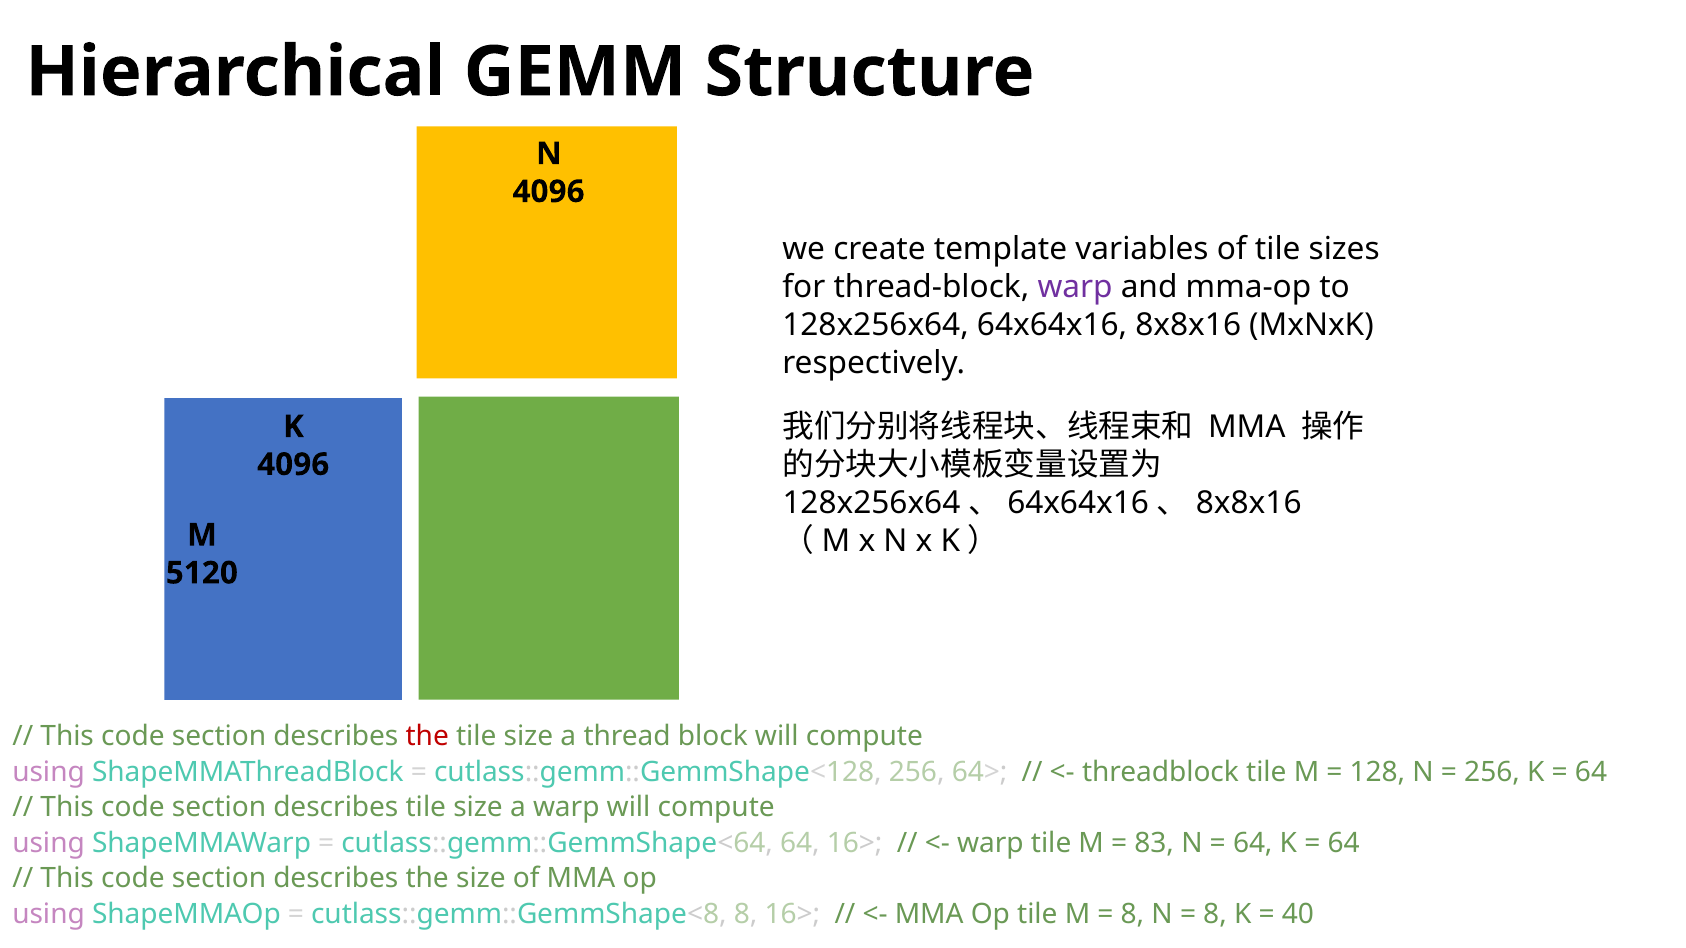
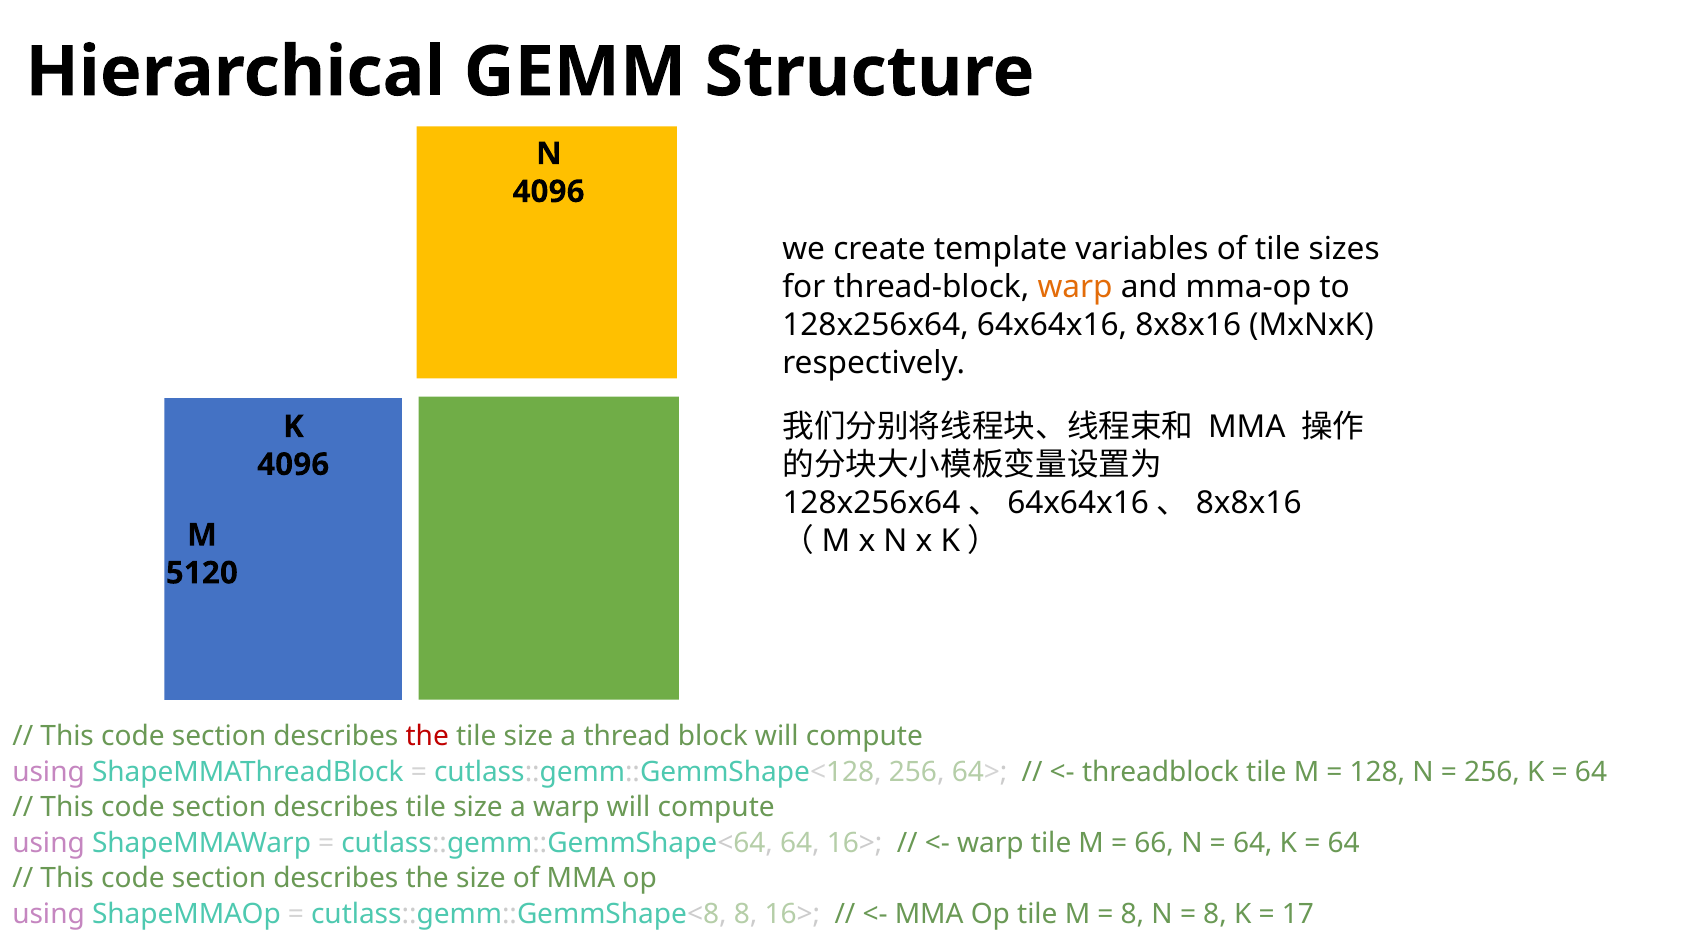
warp colour: purple -> orange (1075, 287)
83: 83 -> 66 (1154, 843)
40: 40 -> 17 (1298, 915)
